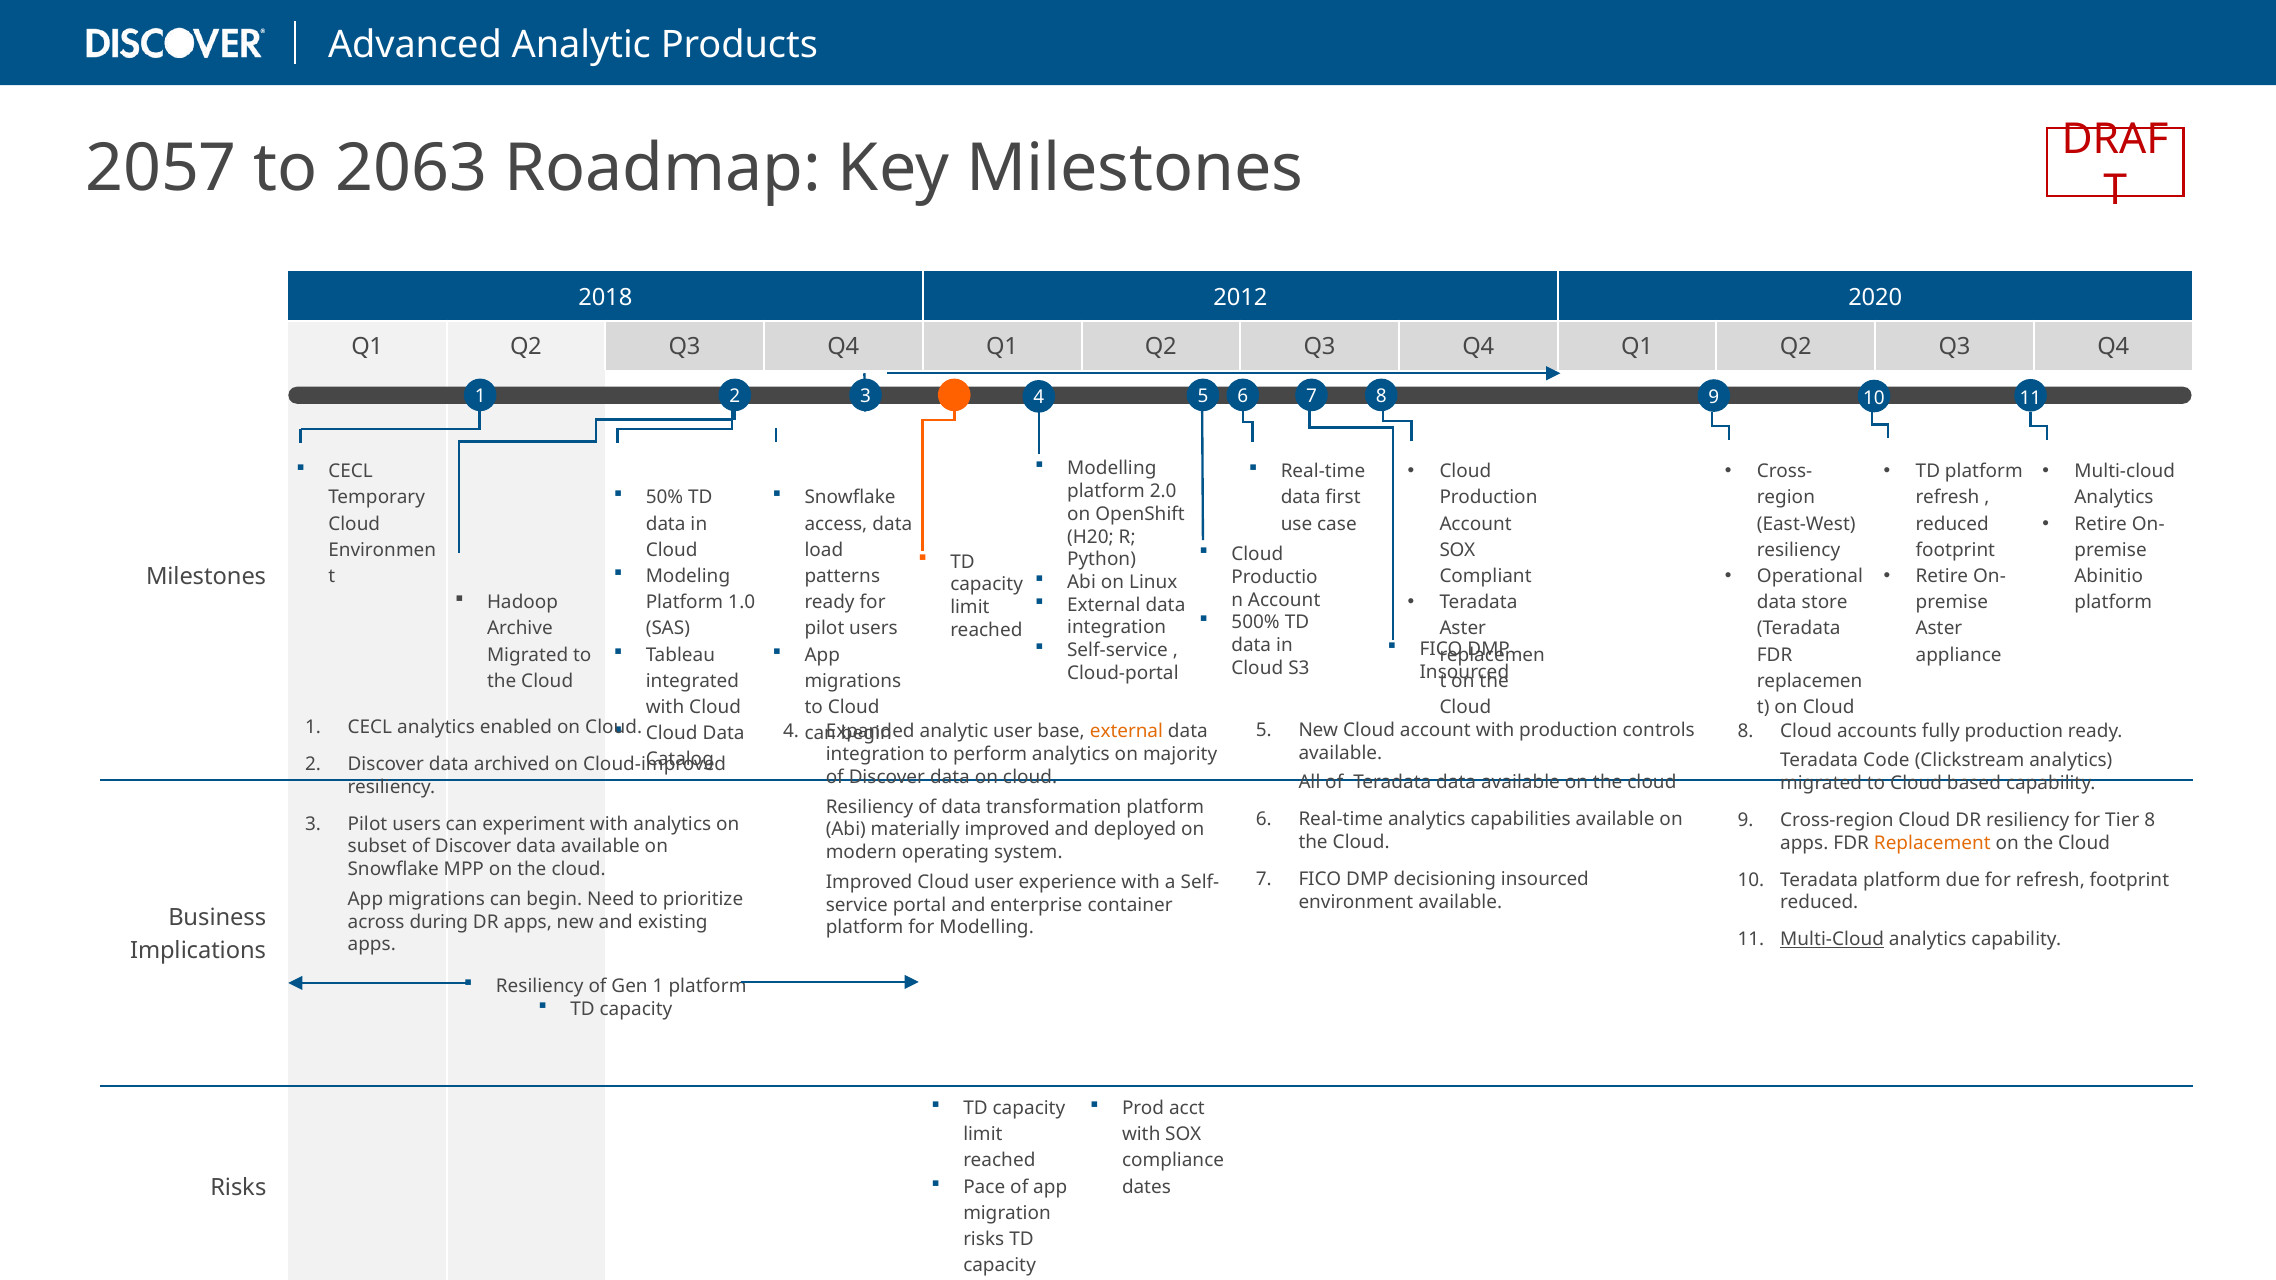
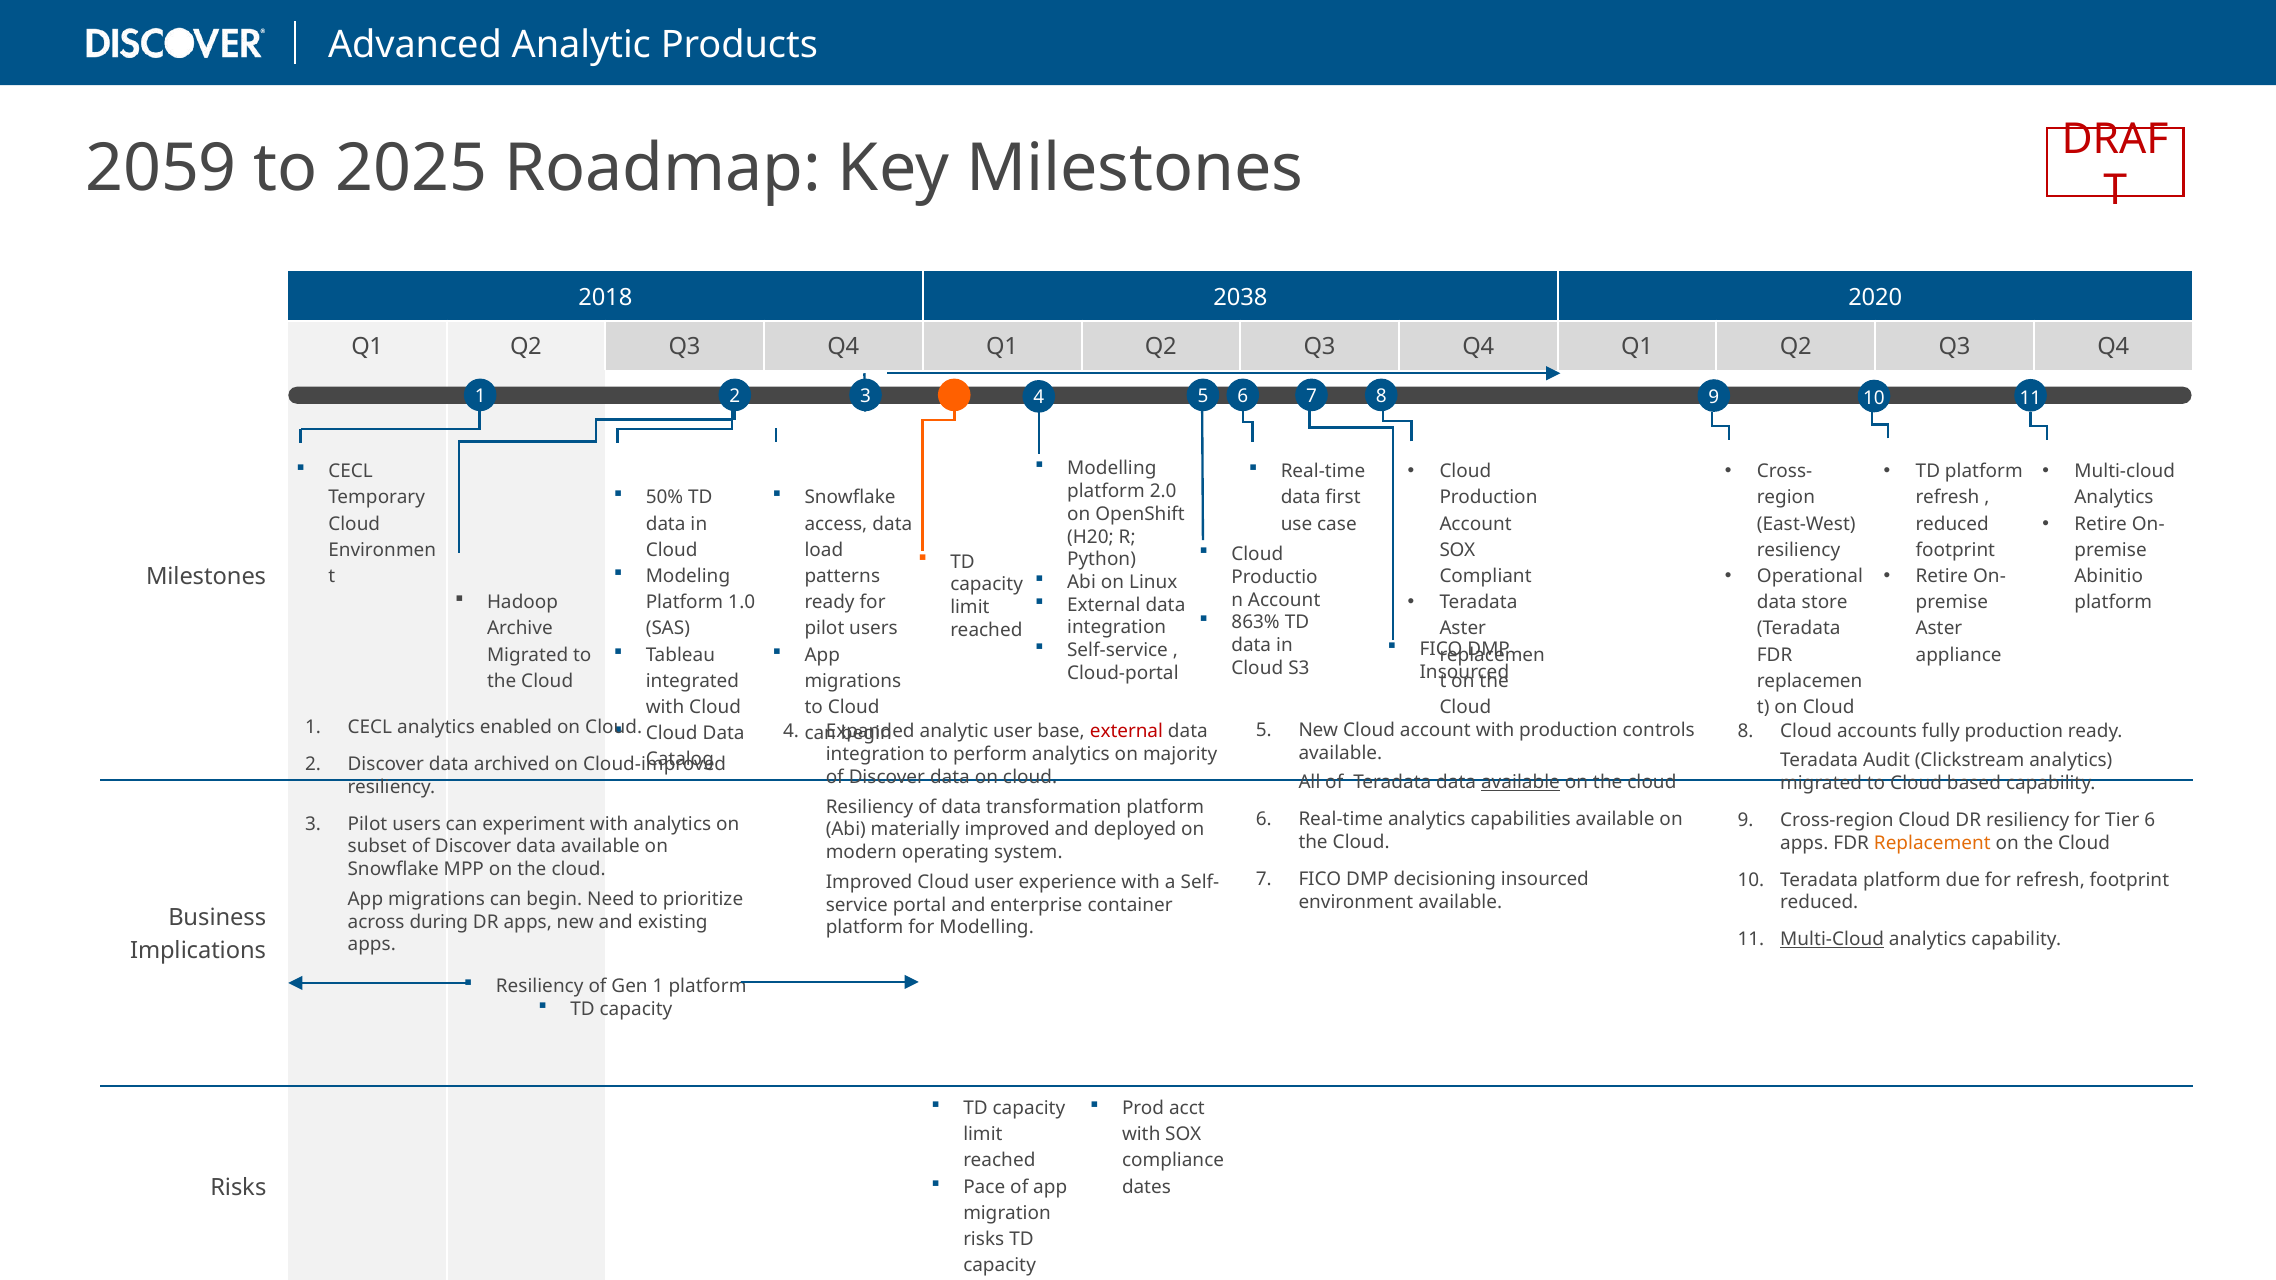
2057: 2057 -> 2059 (161, 169)
2063: 2063 -> 2025 (411, 169)
2012: 2012 -> 2038 (1240, 297)
500%: 500% -> 863% (1256, 623)
external colour: orange -> red (1126, 732)
Code: Code -> Audit (1887, 761)
available underline: none -> present (1520, 783)
Tier 8: 8 -> 6 (2150, 820)
